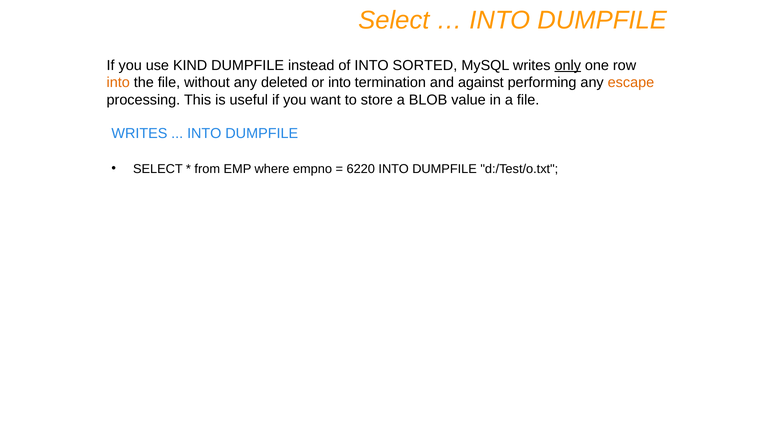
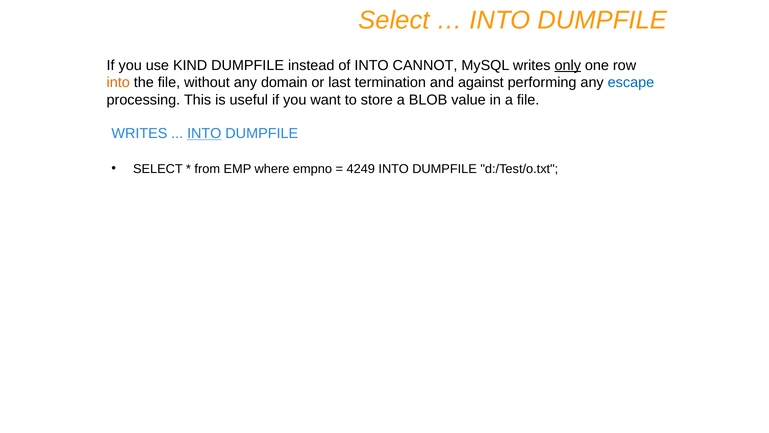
SORTED: SORTED -> CANNOT (425, 65)
deleted: deleted -> domain (284, 83)
or into: into -> last (339, 83)
escape colour: orange -> blue (631, 83)
INTO underline: none -> present (204, 133)
6220: 6220 -> 4249 (361, 169)
